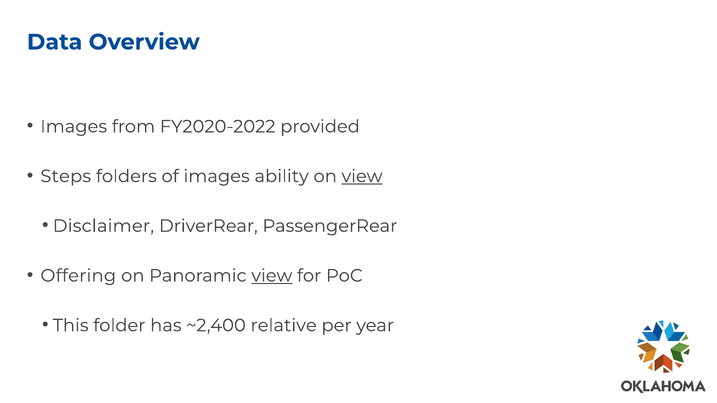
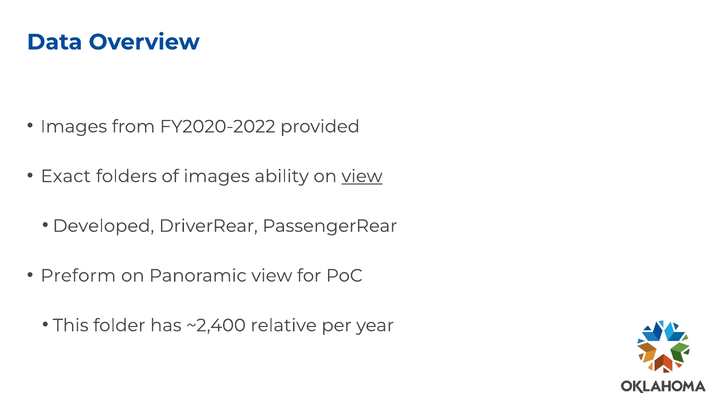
Steps: Steps -> Exact (66, 176)
Disclaimer: Disclaimer -> Developed (103, 226)
Offering: Offering -> Preform (78, 276)
view underline: present -> none (272, 276)
